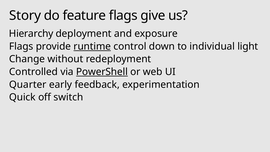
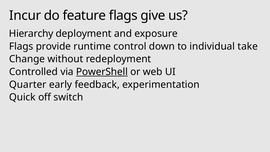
Story: Story -> Incur (25, 15)
runtime underline: present -> none (92, 46)
light: light -> take (248, 46)
